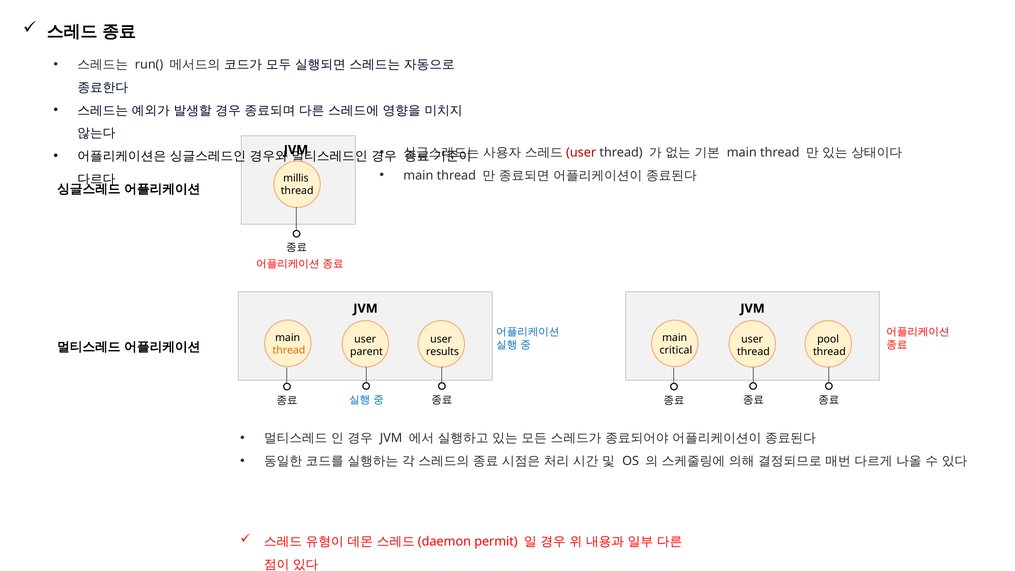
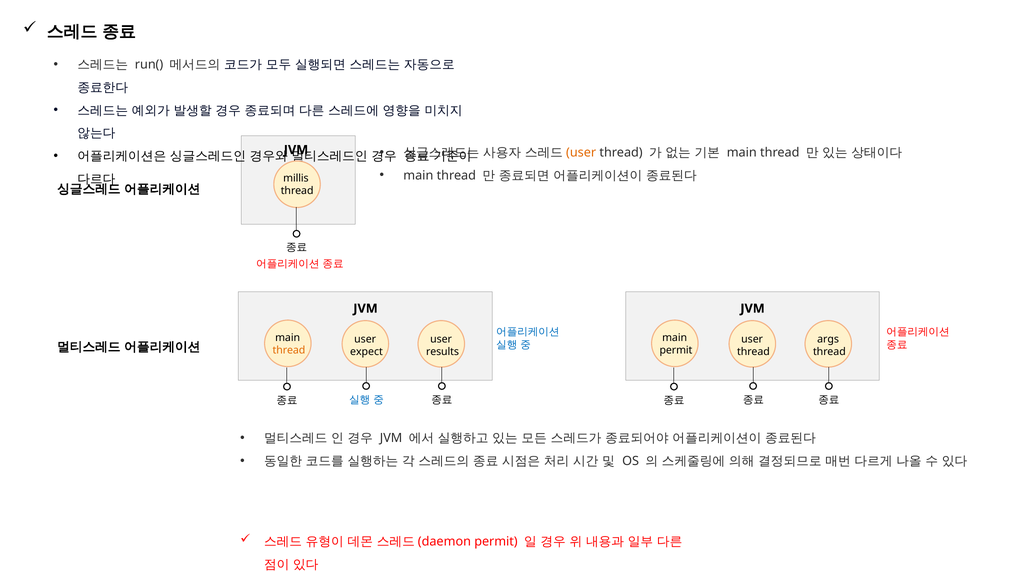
user colour: red -> orange (581, 153)
pool: pool -> args (828, 339)
critical: critical -> permit (676, 350)
parent: parent -> expect (367, 352)
